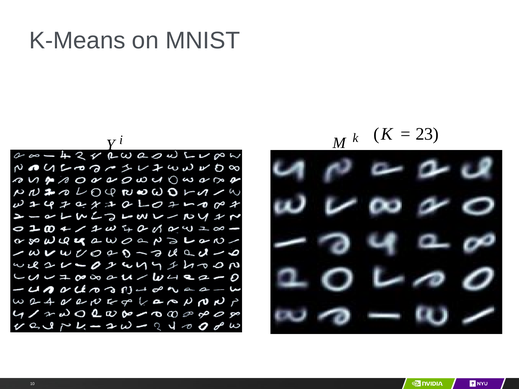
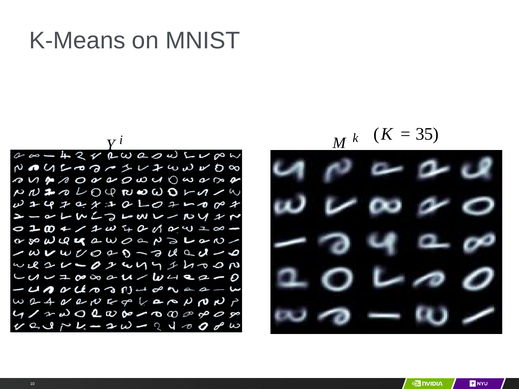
23: 23 -> 35 (427, 134)
